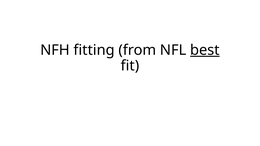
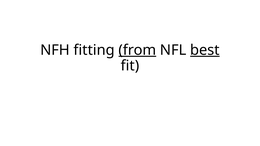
from underline: none -> present (137, 50)
